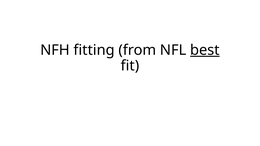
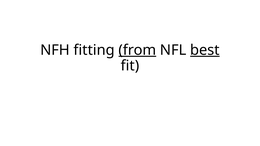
from underline: none -> present (137, 50)
